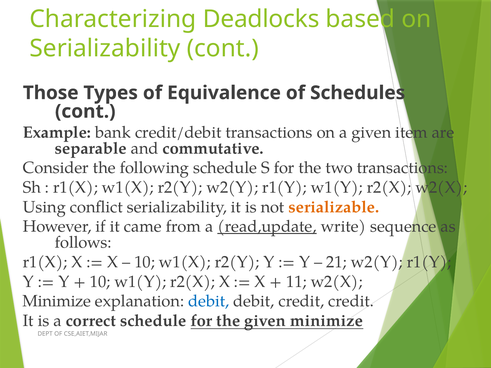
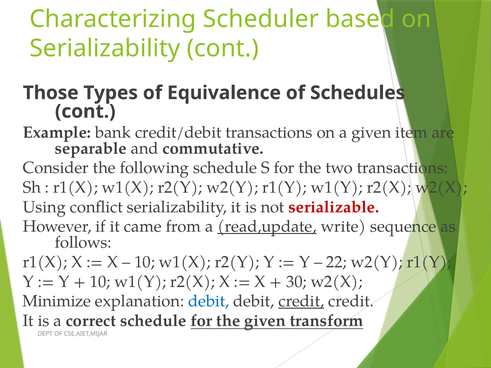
Deadlocks: Deadlocks -> Scheduler (261, 19)
serializable colour: orange -> red (334, 207)
21: 21 -> 22 (337, 262)
11: 11 -> 30 (296, 282)
credit underline: none -> present (301, 301)
given minimize: minimize -> transform (327, 321)
